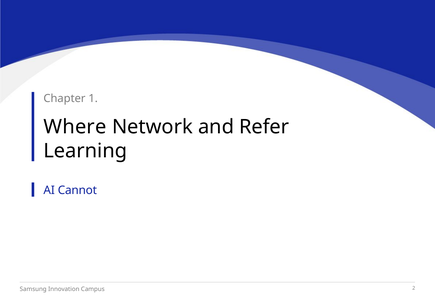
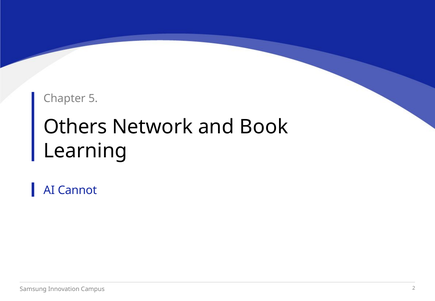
1: 1 -> 5 (93, 98)
Where: Where -> Others (75, 127)
Refer: Refer -> Book (264, 127)
